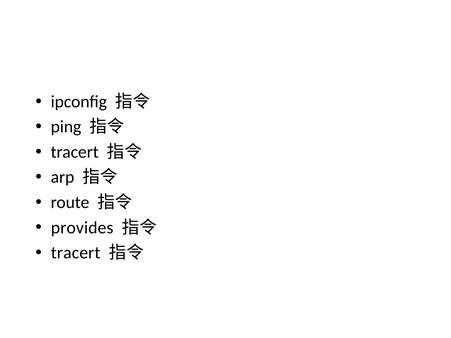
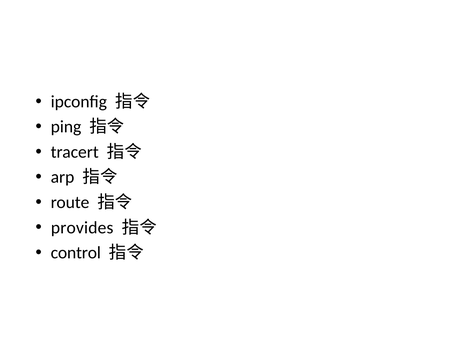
tracert: tracert -> control (76, 253)
